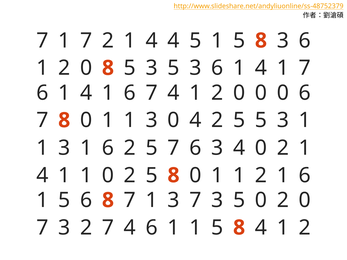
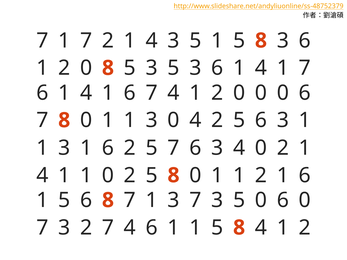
4: 4 -> 3 (174, 41)
2 5: 5 -> 6 (261, 120)
2: 2 -> 6 (283, 200)
